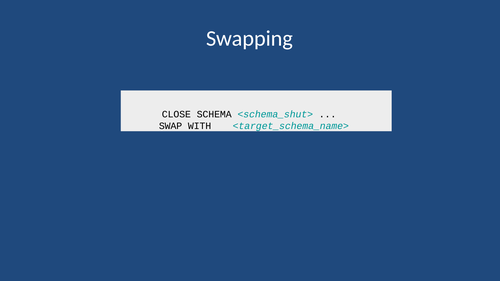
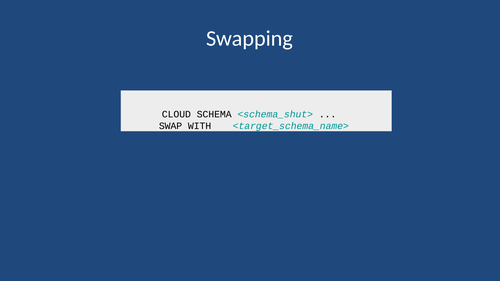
CLOSE: CLOSE -> CLOUD (176, 114)
